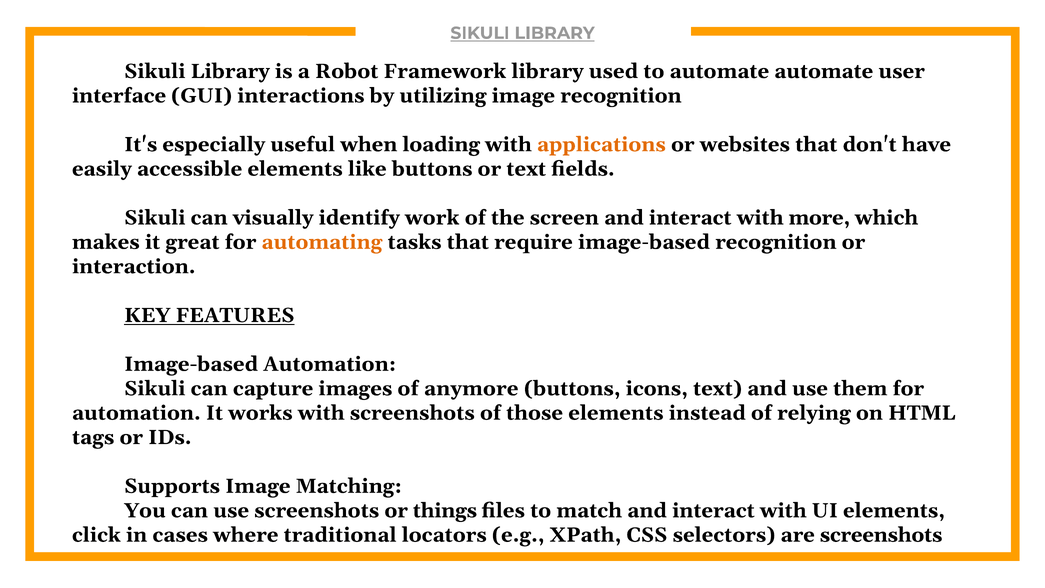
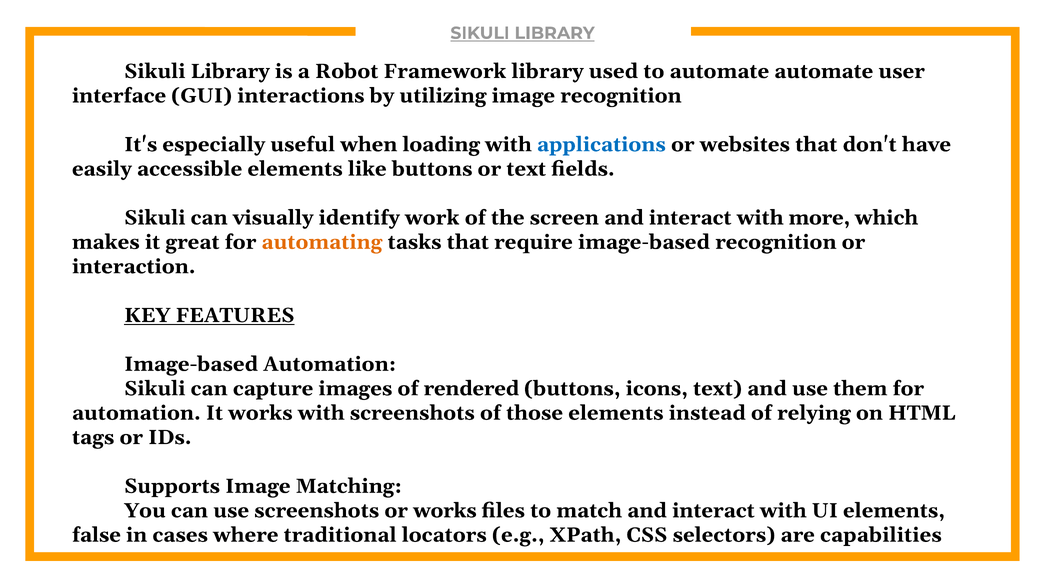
applications colour: orange -> blue (601, 144)
anymore: anymore -> rendered (471, 388)
or things: things -> works (445, 510)
click: click -> false (96, 535)
are screenshots: screenshots -> capabilities (881, 535)
